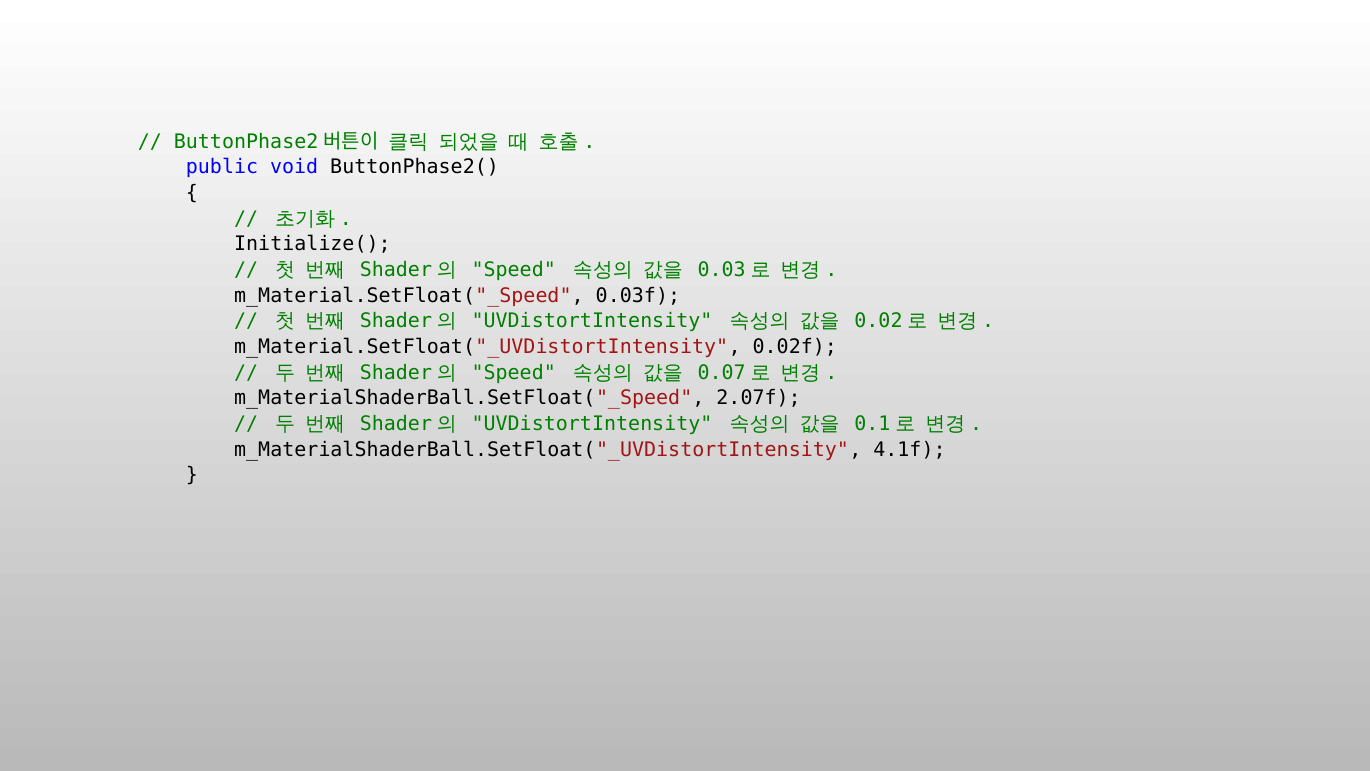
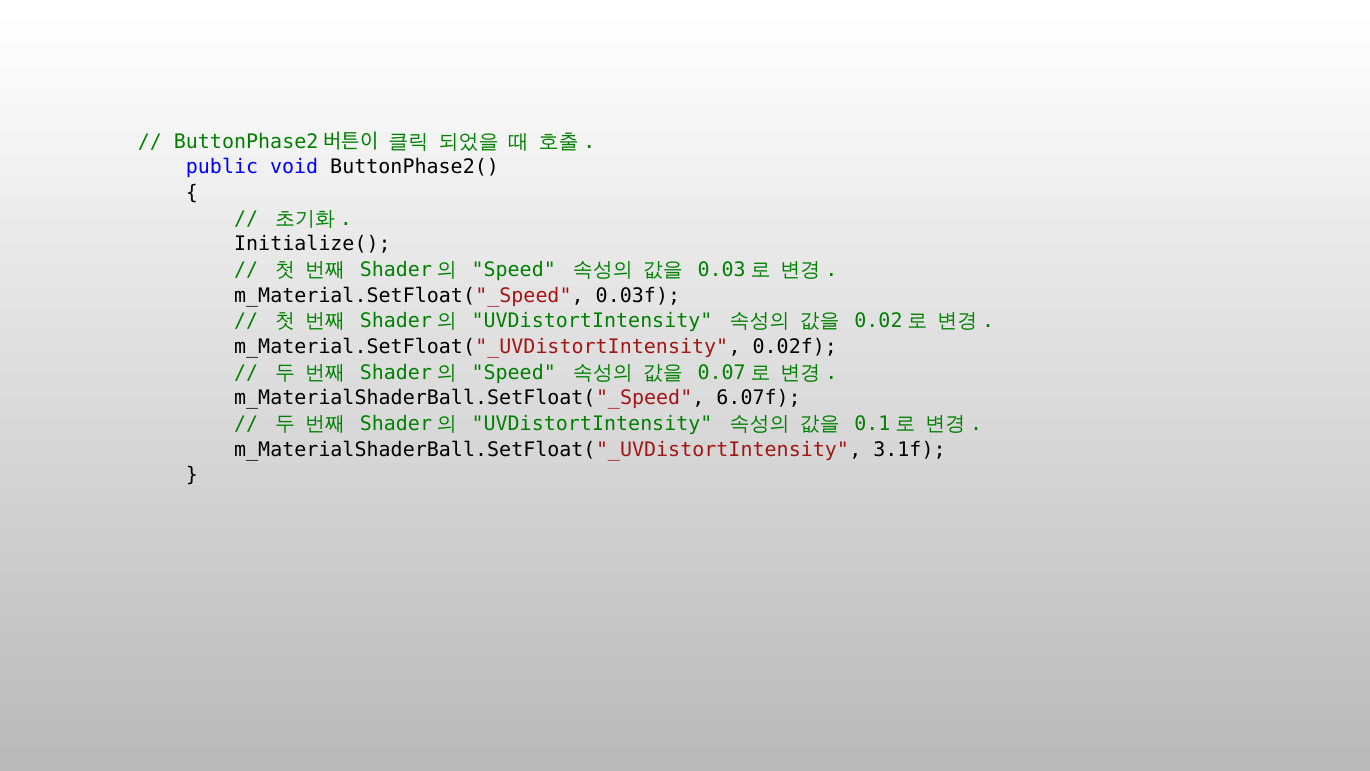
2.07f: 2.07f -> 6.07f (759, 398)
4.1f: 4.1f -> 3.1f (909, 449)
